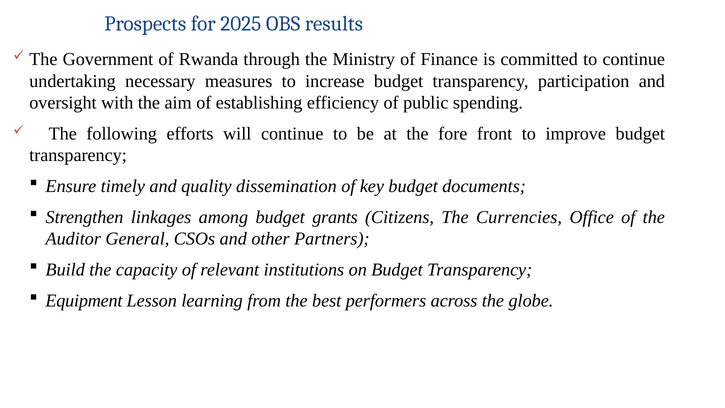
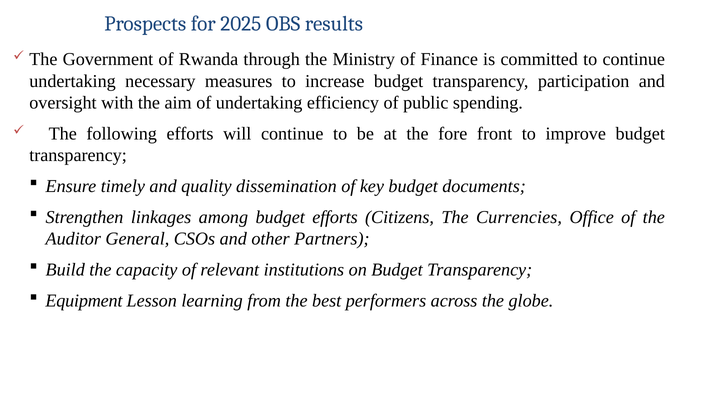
of establishing: establishing -> undertaking (259, 103)
budget grants: grants -> efforts (335, 217)
